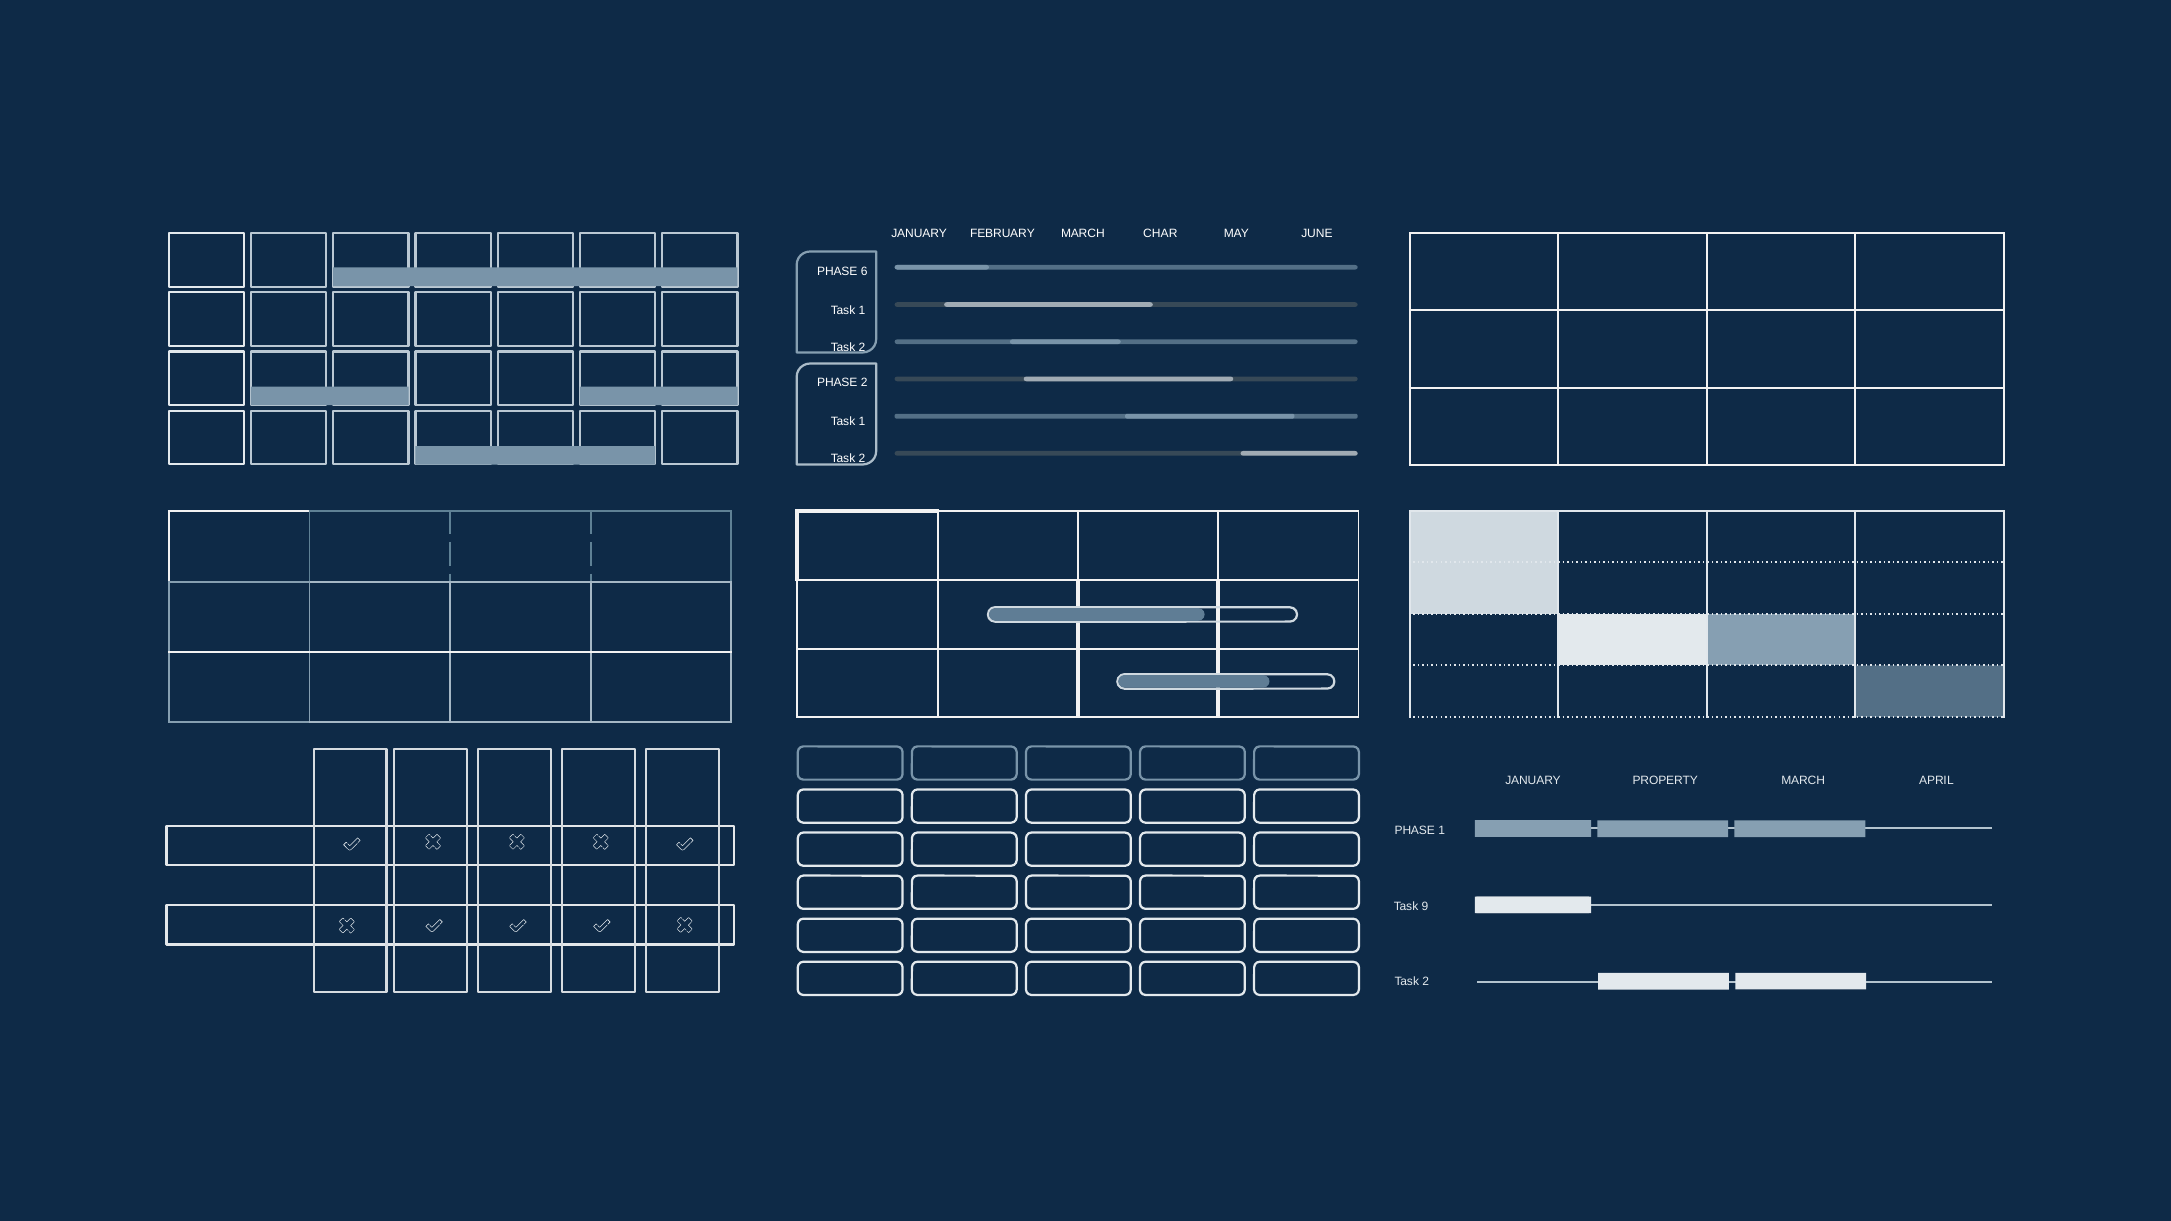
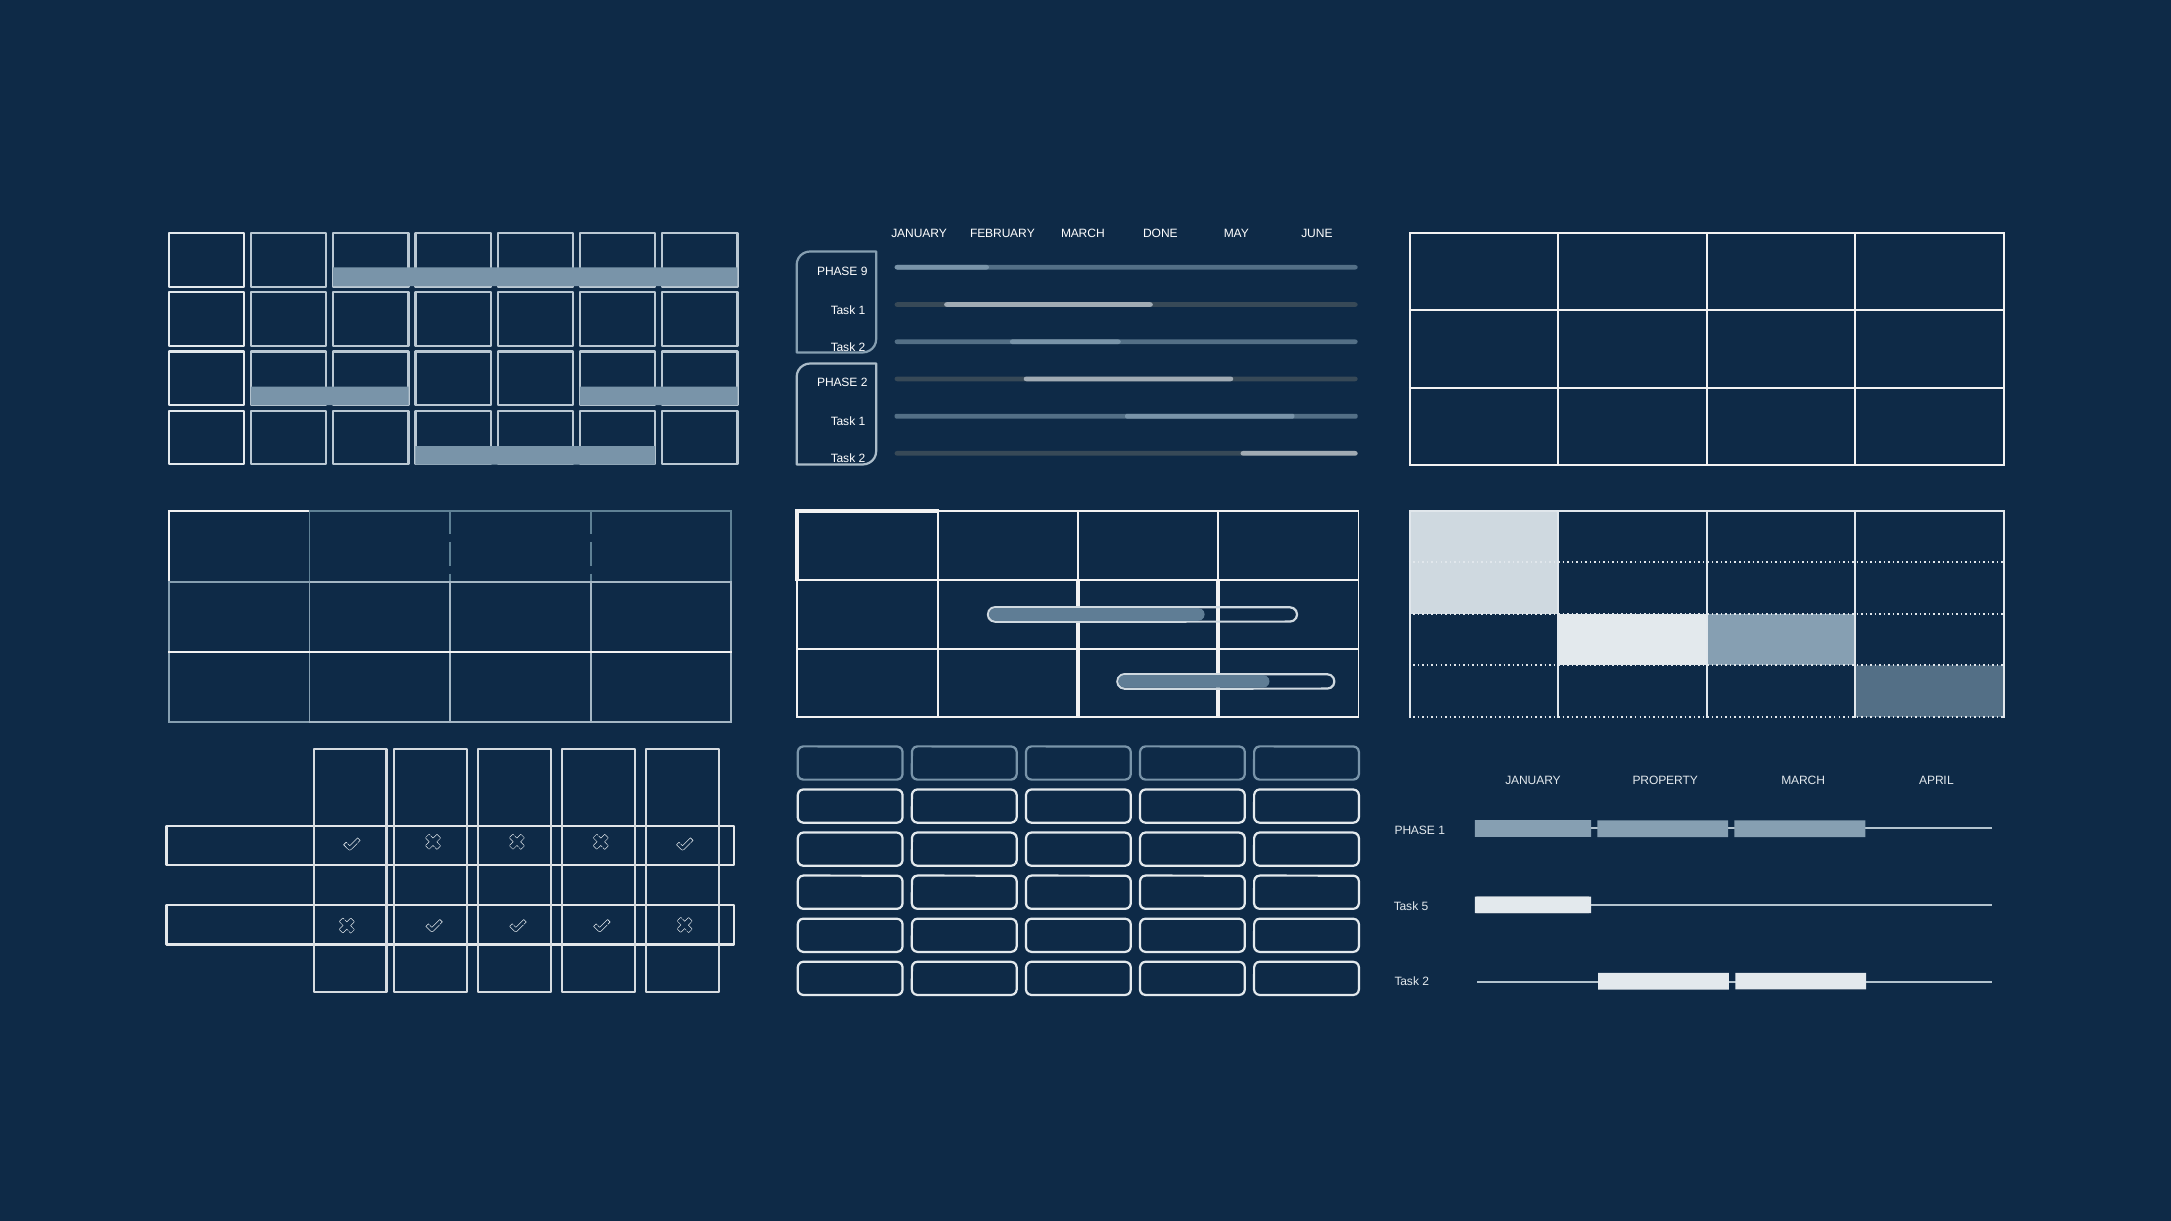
CHAR: CHAR -> DONE (1160, 234)
6: 6 -> 9 (864, 272)
9: 9 -> 5 (1425, 907)
